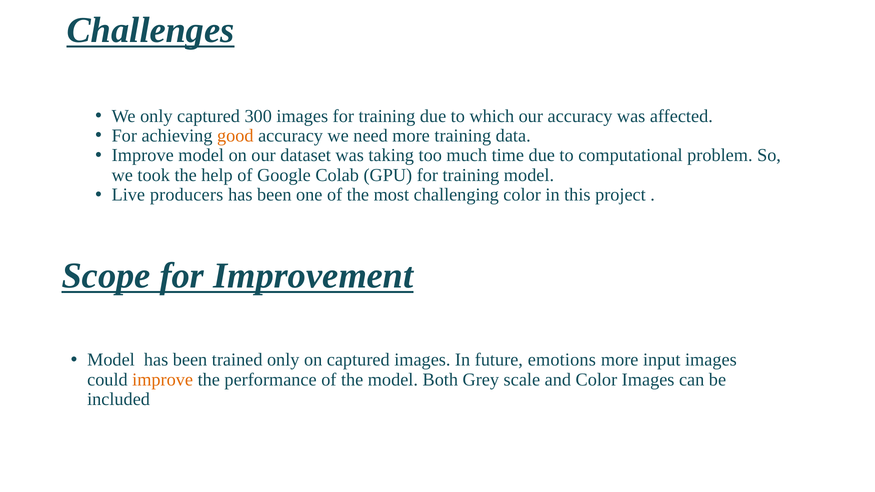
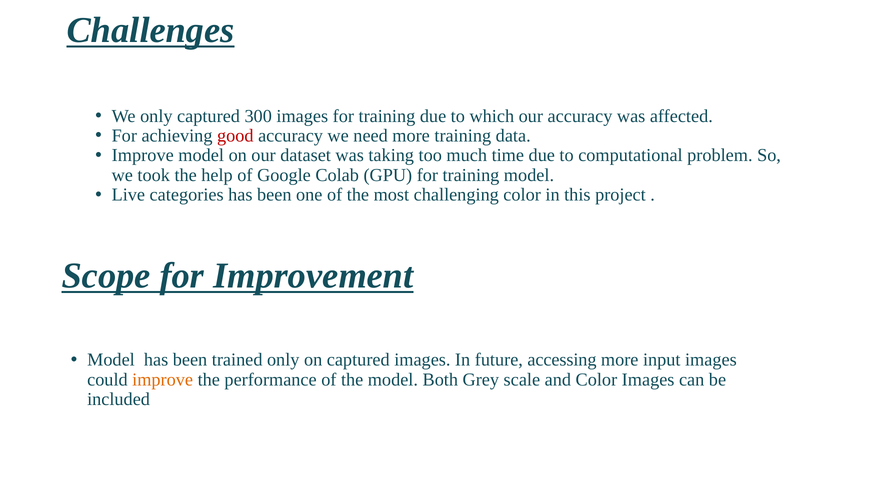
good colour: orange -> red (235, 136)
producers: producers -> categories (187, 195)
emotions: emotions -> accessing (562, 360)
